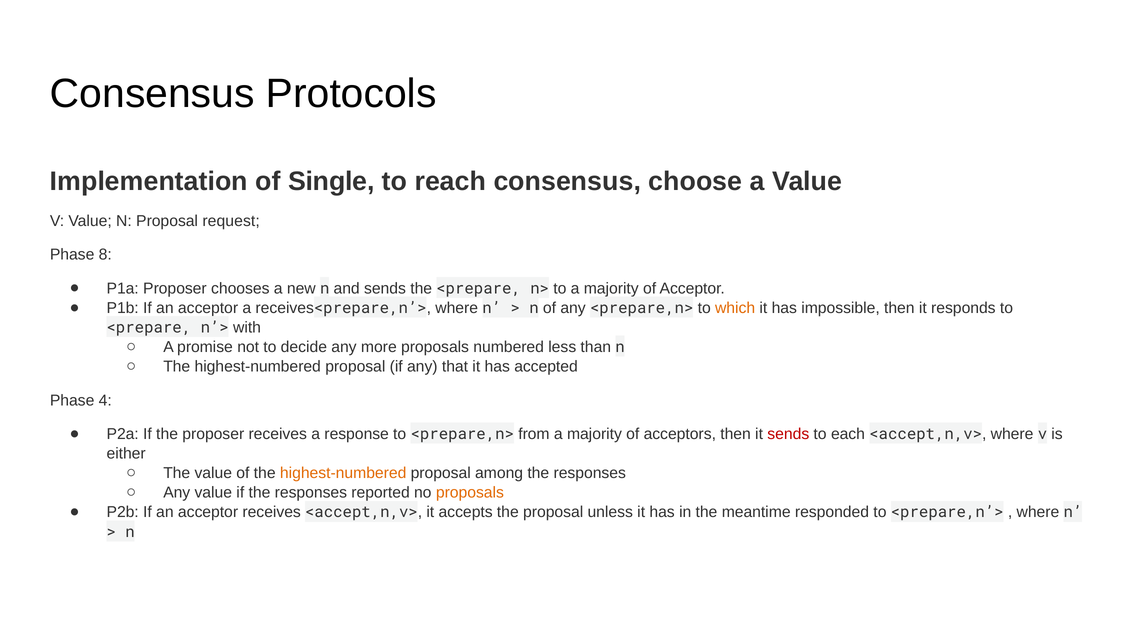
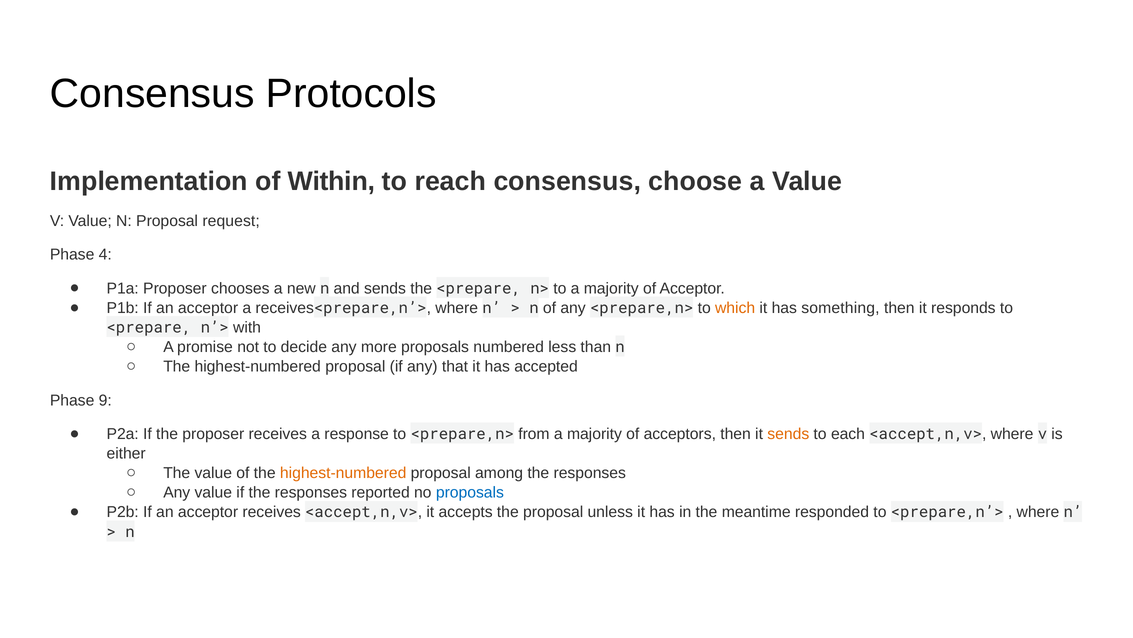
Single: Single -> Within (331, 181)
8: 8 -> 4 (105, 254)
impossible: impossible -> something (840, 308)
4: 4 -> 9 (105, 400)
sends colour: red -> orange (788, 434)
proposals colour: orange -> blue (470, 492)
